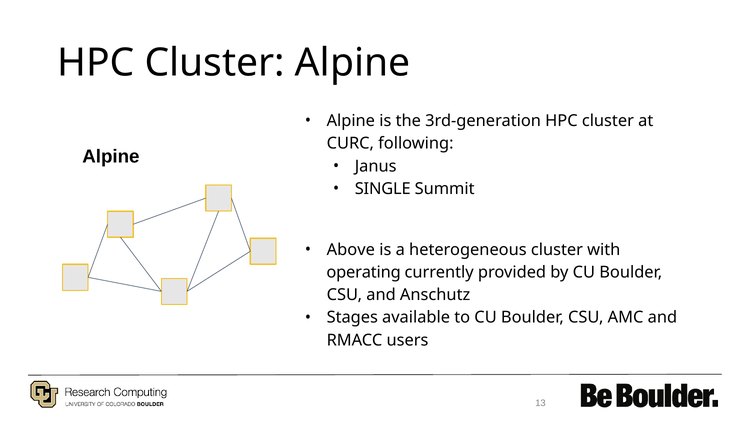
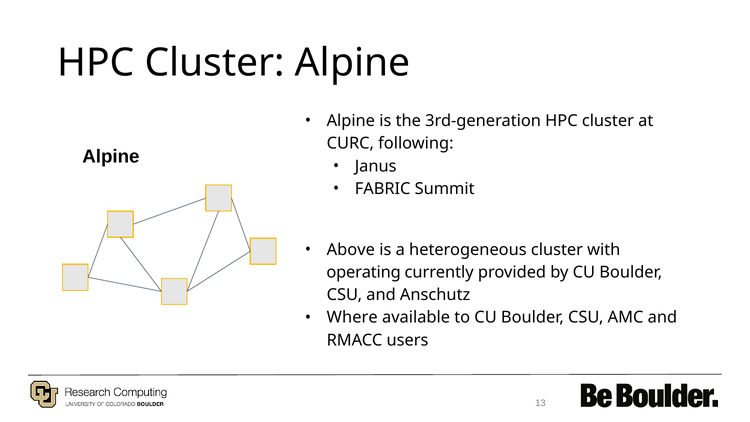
SINGLE: SINGLE -> FABRIC (383, 189)
Stages: Stages -> Where (352, 317)
